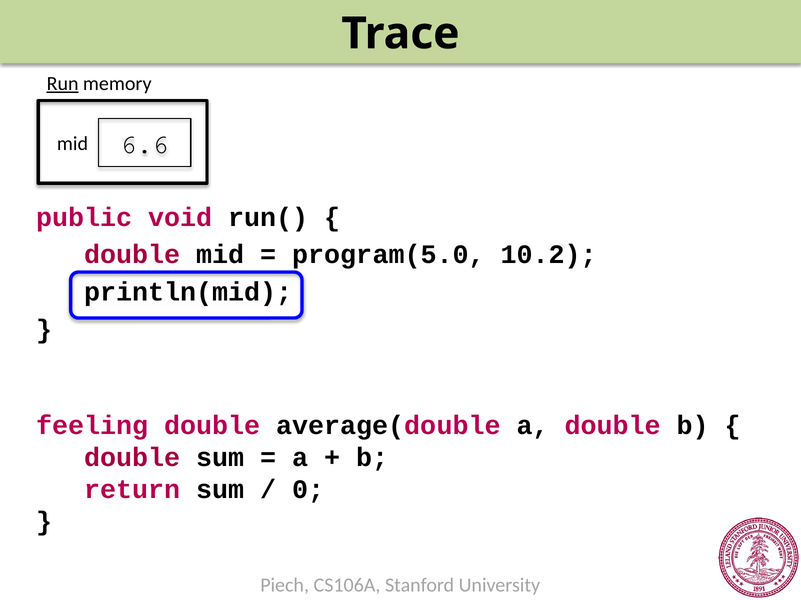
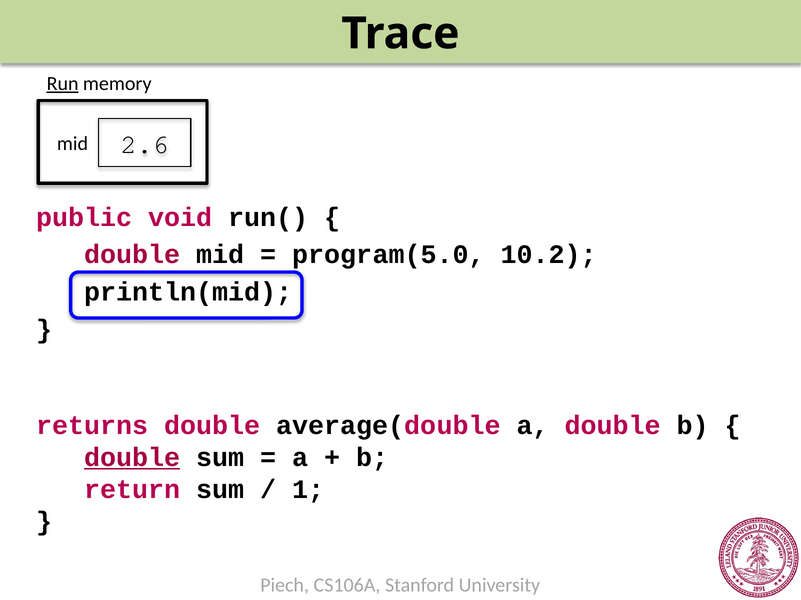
6.6: 6.6 -> 2.6 (145, 144)
feeling: feeling -> returns (92, 426)
double underline: none -> present (132, 458)
0: 0 -> 1 (308, 490)
